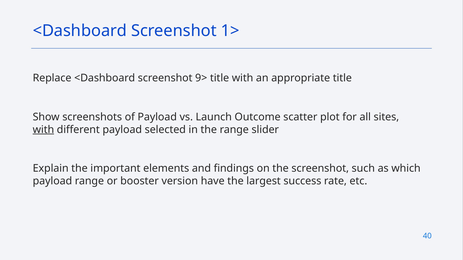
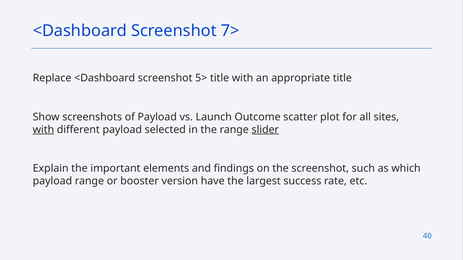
1>: 1> -> 7> (230, 31)
9>: 9> -> 5> (201, 78)
slider underline: none -> present (265, 130)
